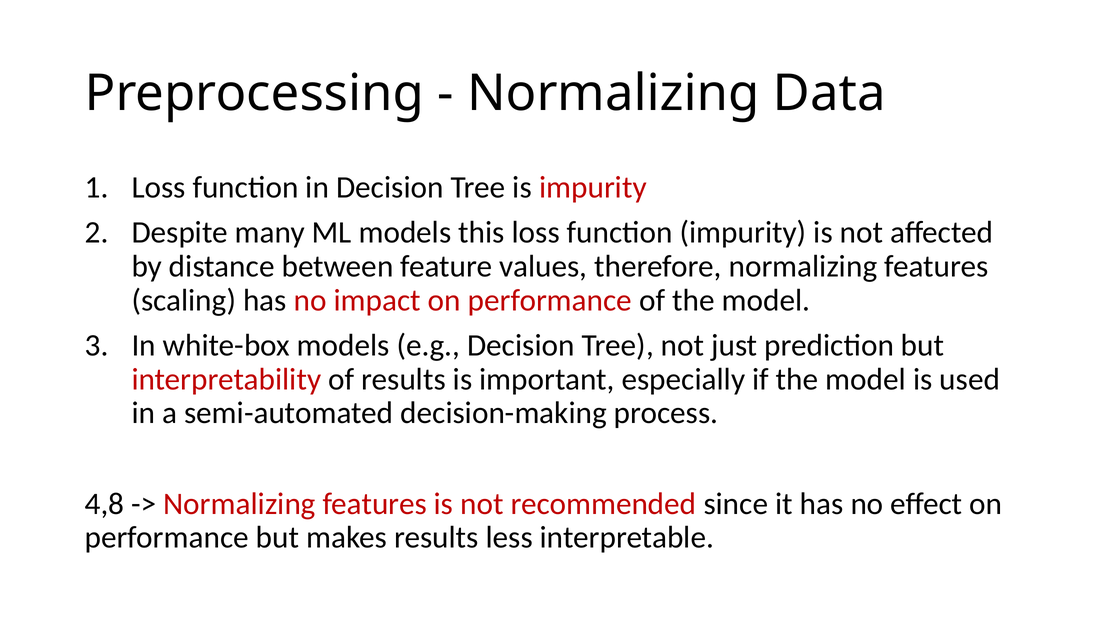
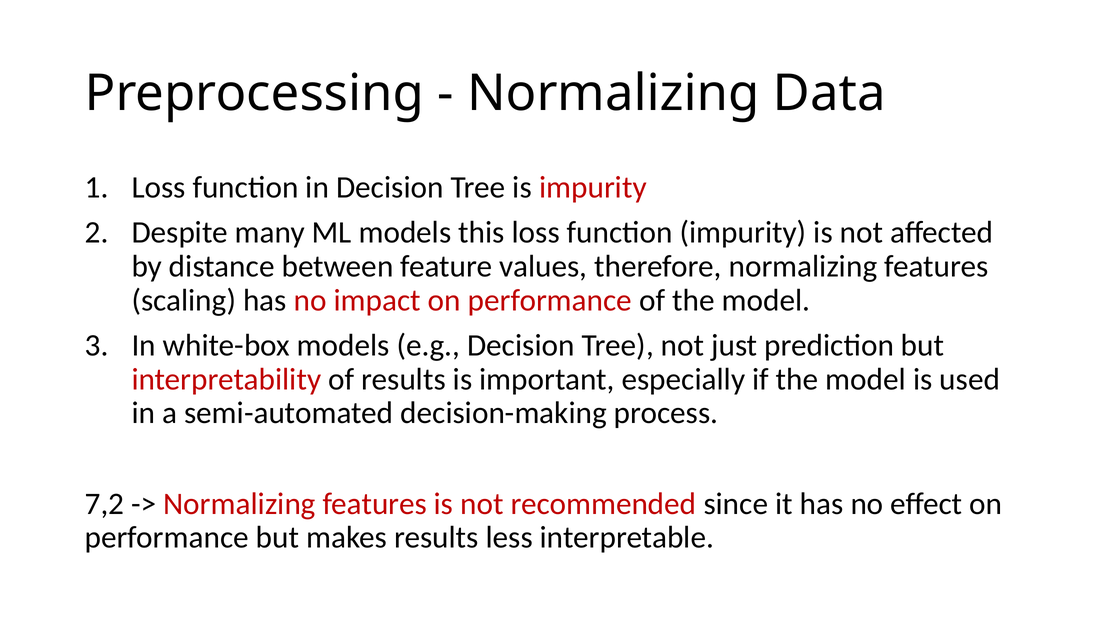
4,8: 4,8 -> 7,2 (104, 504)
